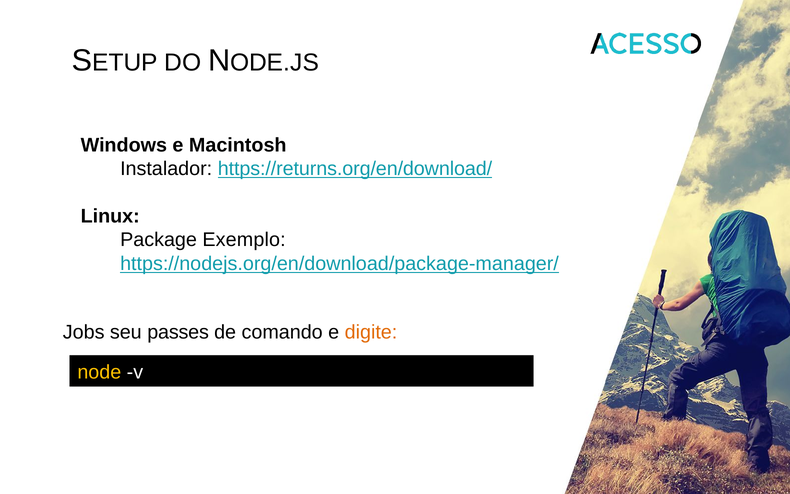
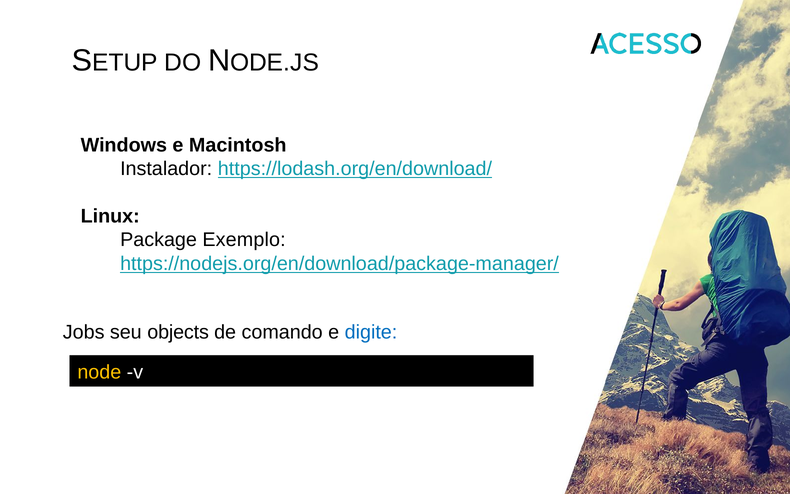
https://returns.org/en/download/: https://returns.org/en/download/ -> https://lodash.org/en/download/ (355, 169)
passes: passes -> objects (178, 332)
digite colour: orange -> blue (371, 332)
